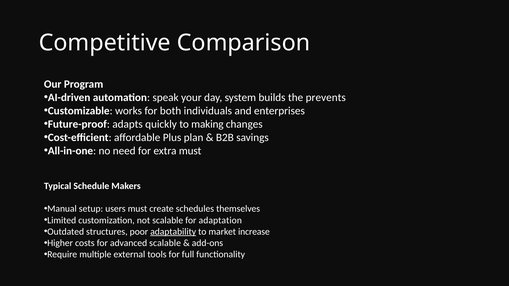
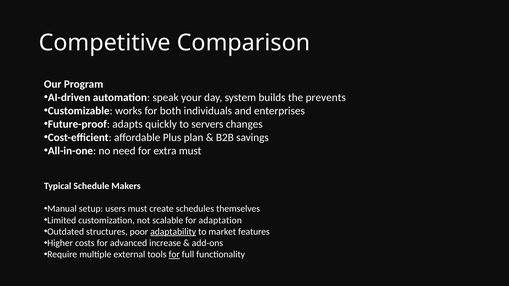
making: making -> servers (207, 124)
increase: increase -> features (254, 232)
advanced scalable: scalable -> increase (165, 243)
for underline: none -> present (174, 255)
